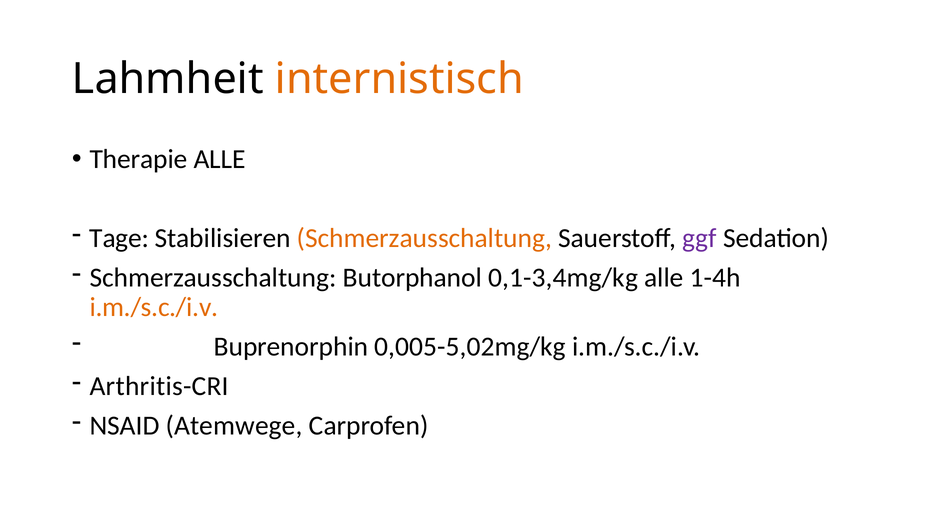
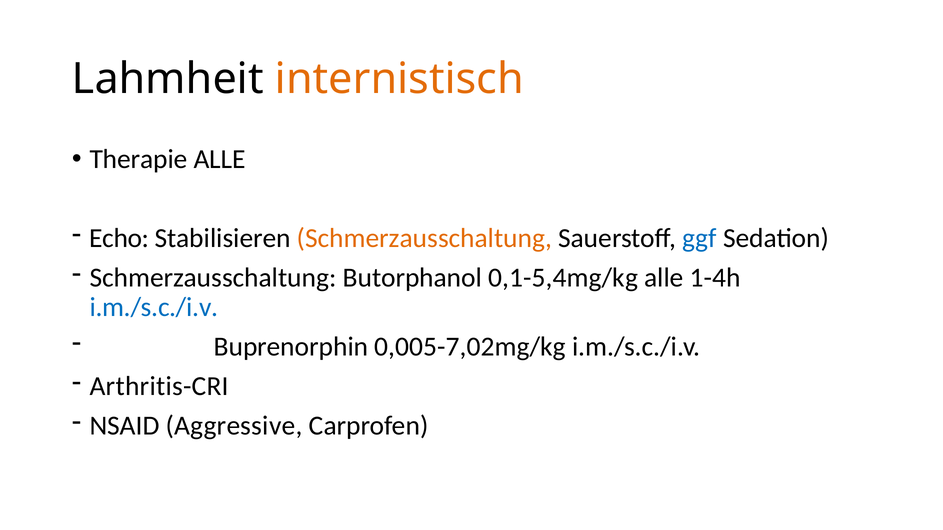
Tage: Tage -> Echo (119, 238)
ggf colour: purple -> blue (700, 238)
0,1-3,4mg/kg: 0,1-3,4mg/kg -> 0,1-5,4mg/kg (563, 278)
i.m./s.c./i.v colour: orange -> blue (154, 307)
0,005-5,02mg/kg: 0,005-5,02mg/kg -> 0,005-7,02mg/kg (470, 347)
Atemwege: Atemwege -> Aggressive (234, 426)
